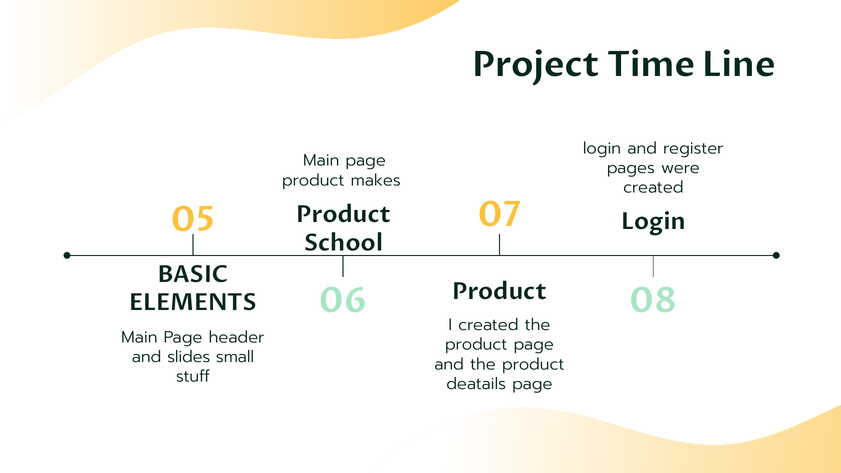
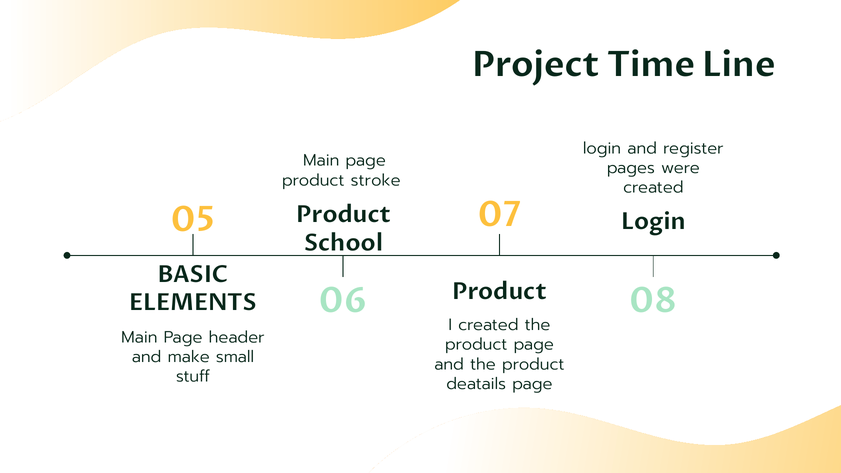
makes: makes -> stroke (376, 180)
slides: slides -> make (189, 357)
